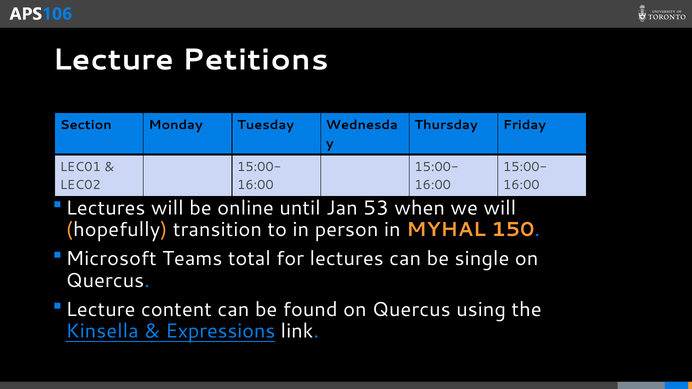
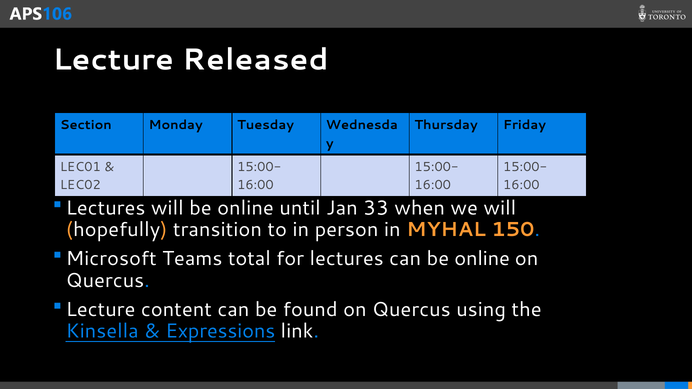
Petitions: Petitions -> Released (256, 60)
53: 53 -> 33 (376, 208)
can be single: single -> online (482, 259)
